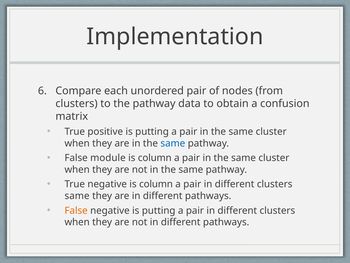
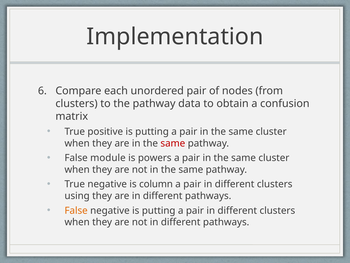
same colour: blue -> red (173, 143)
column: column -> powers (155, 158)
same: same -> using (77, 196)
